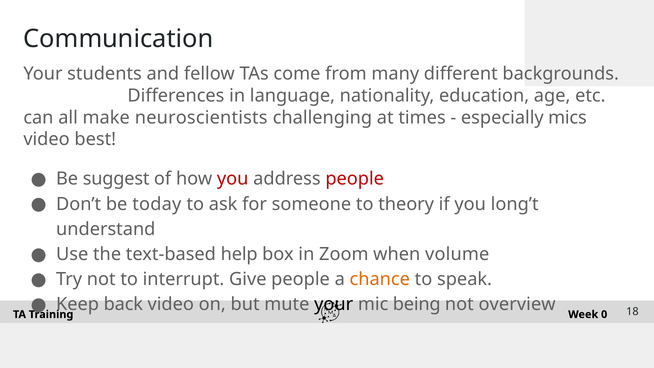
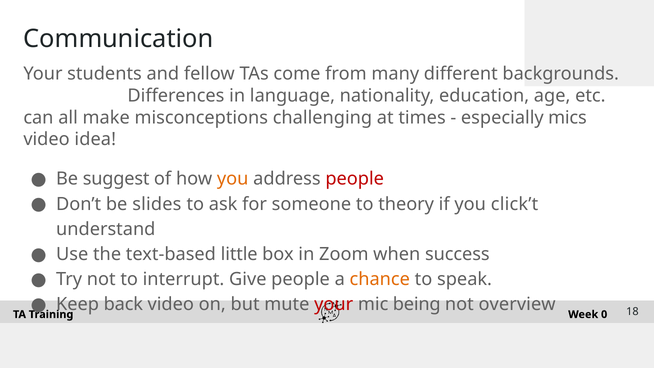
neuroscientists: neuroscientists -> misconceptions (201, 118)
best: best -> idea (95, 139)
you colour: red -> orange (233, 179)
today: today -> slides (157, 204)
long’t: long’t -> click’t (515, 204)
help: help -> little (239, 254)
volume: volume -> success (457, 254)
your colour: black -> red (334, 304)
